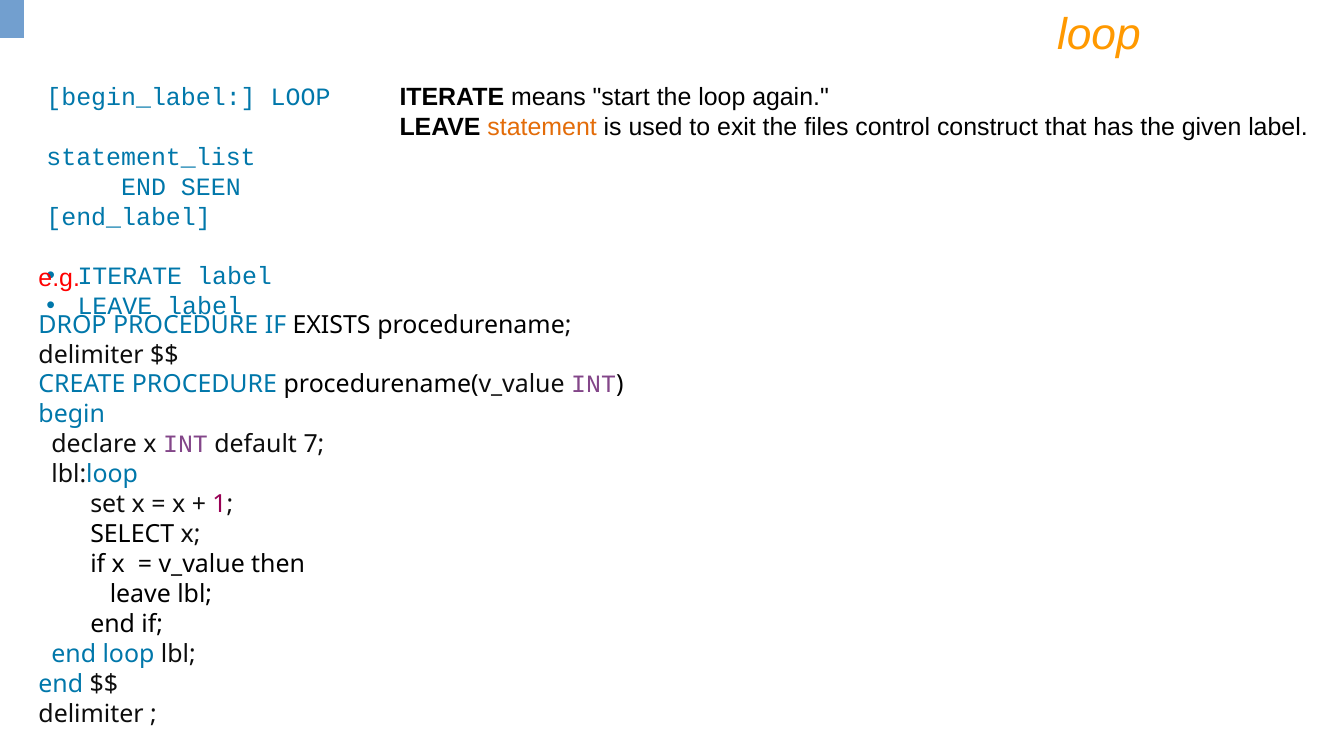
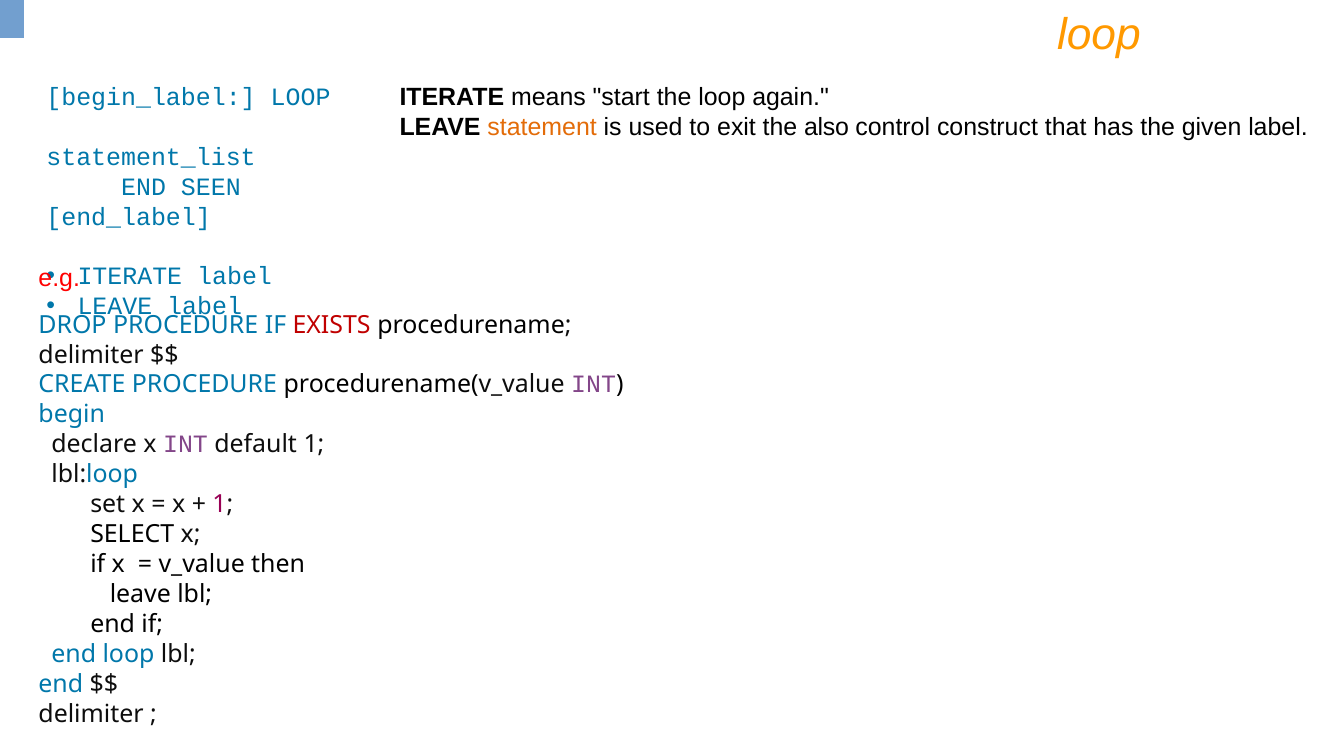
files: files -> also (827, 127)
EXISTS colour: black -> red (332, 325)
default 7: 7 -> 1 (314, 444)
